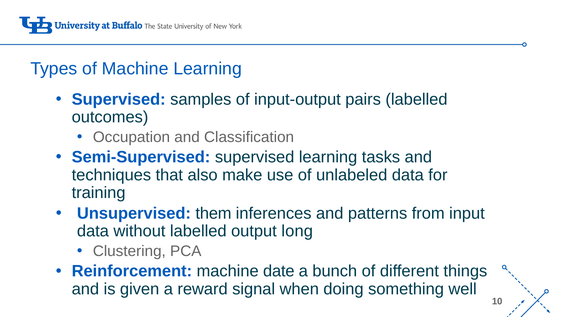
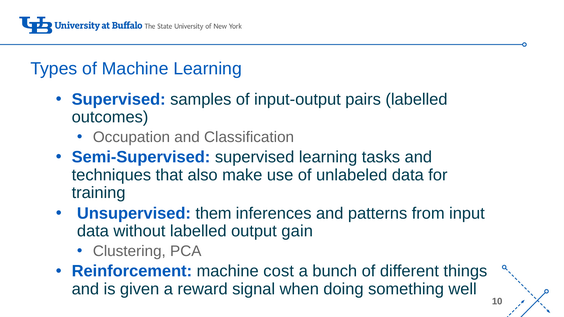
long: long -> gain (297, 231)
date: date -> cost (279, 271)
